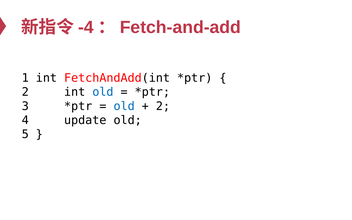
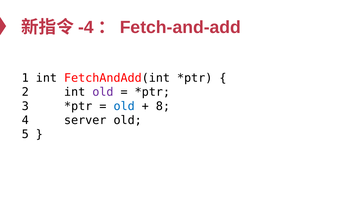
old colour: blue -> purple (103, 92)
2: 2 -> 8 (163, 106)
update: update -> server (85, 120)
